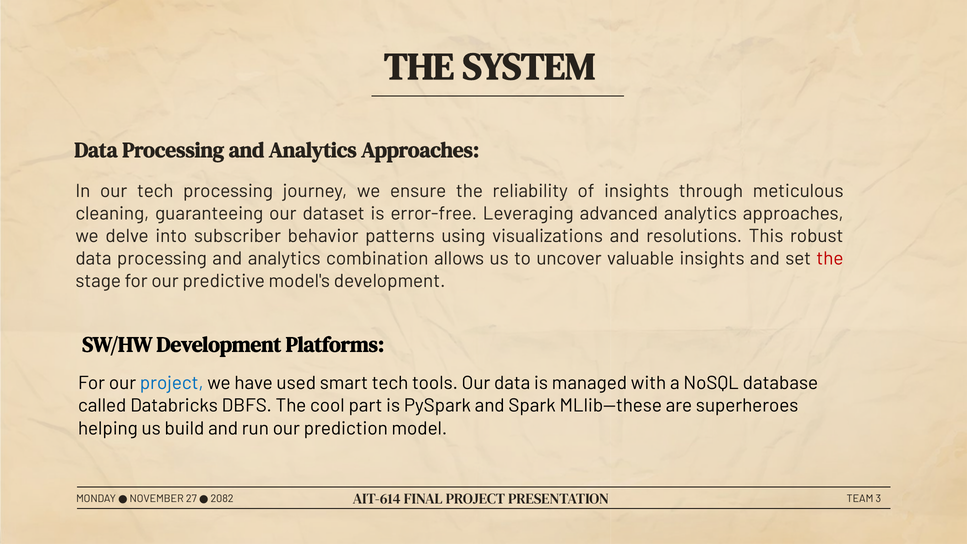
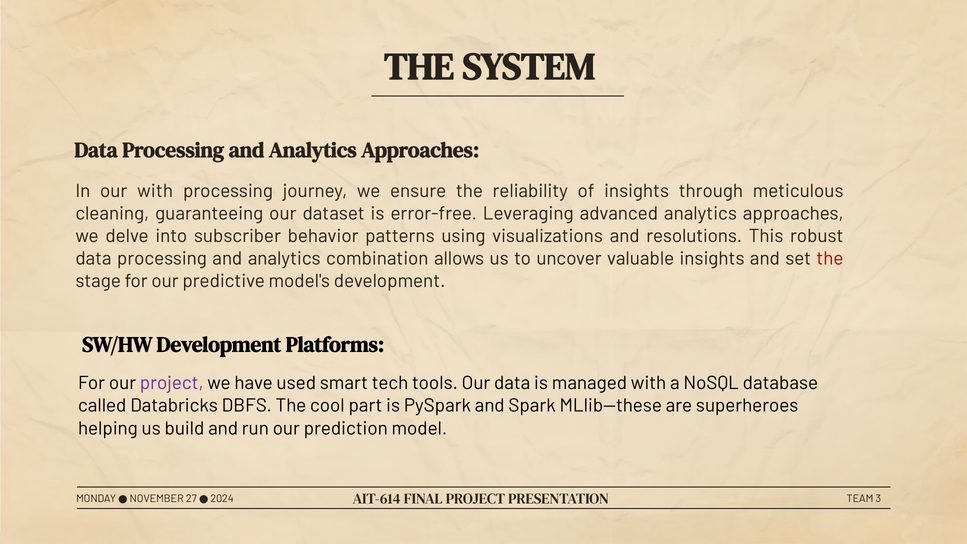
our tech: tech -> with (155, 191)
project colour: blue -> purple (172, 383)
2082: 2082 -> 2024 (222, 498)
